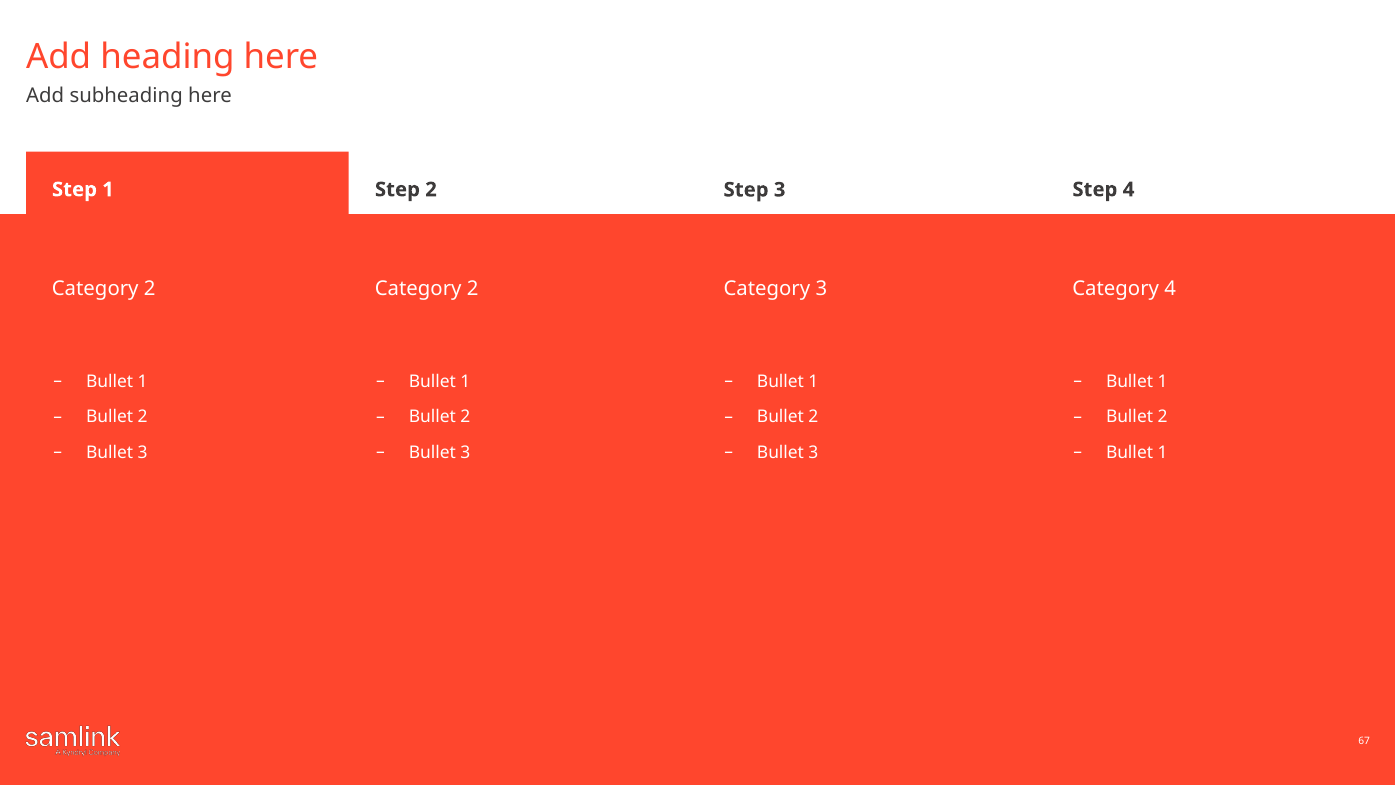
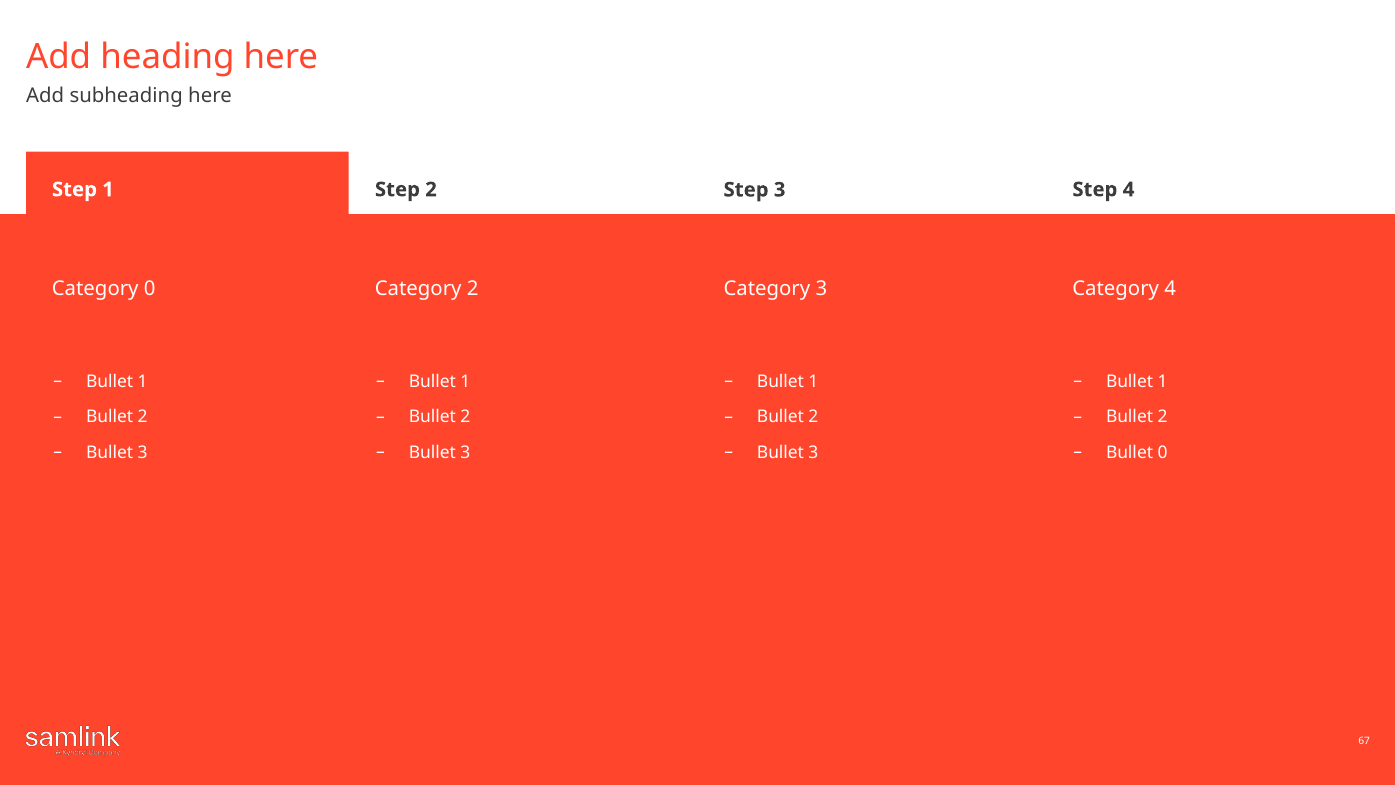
2: 2 -> 0 (150, 289)
1: 1 -> 0 (1163, 452)
